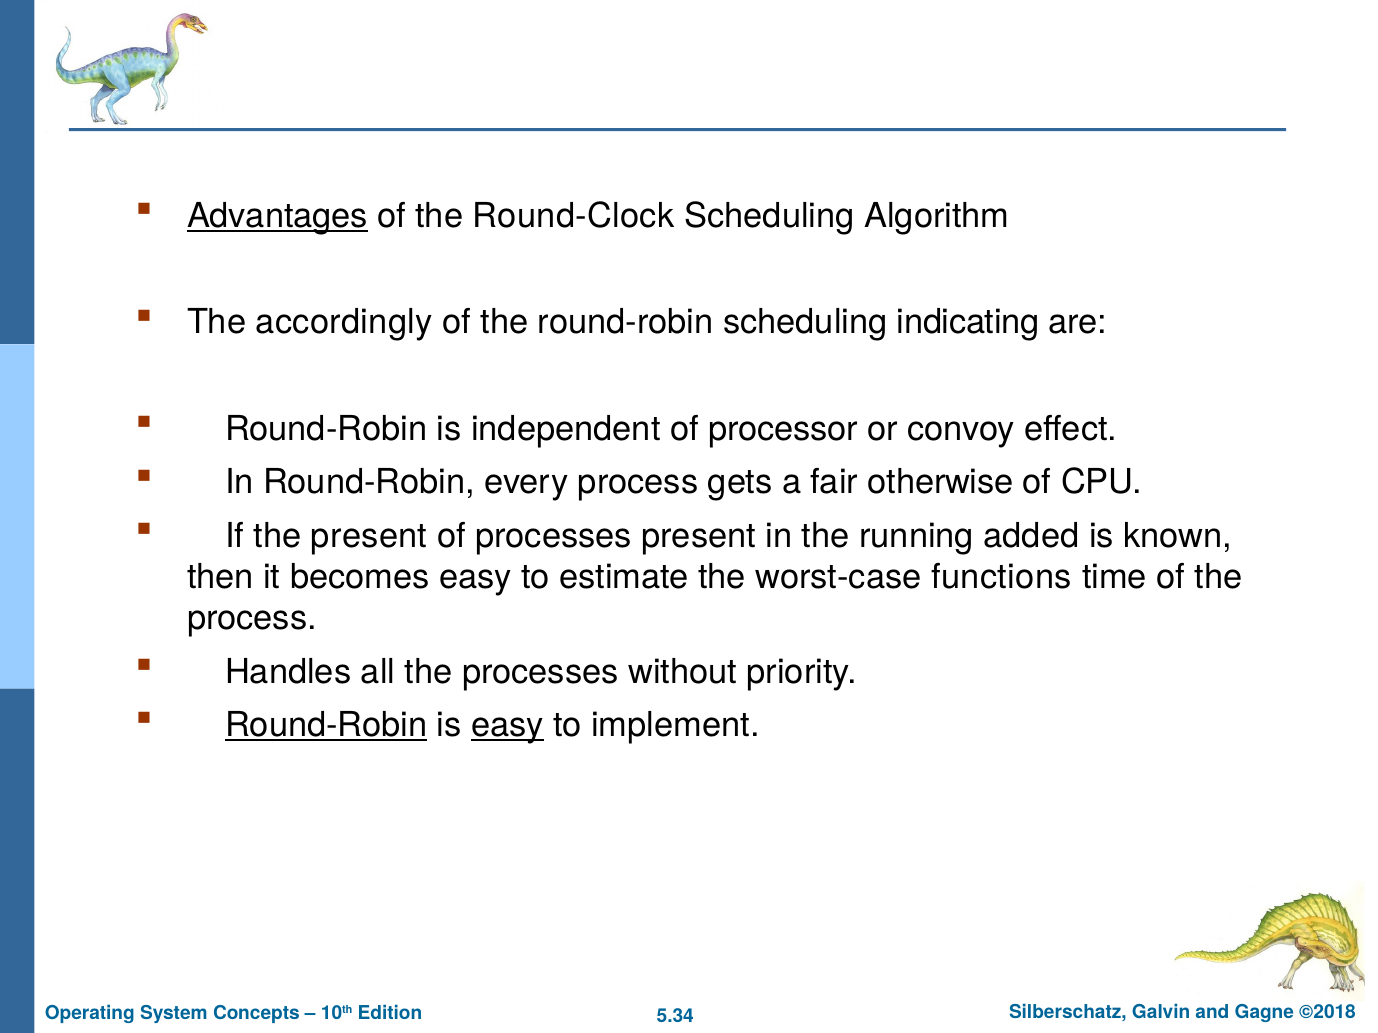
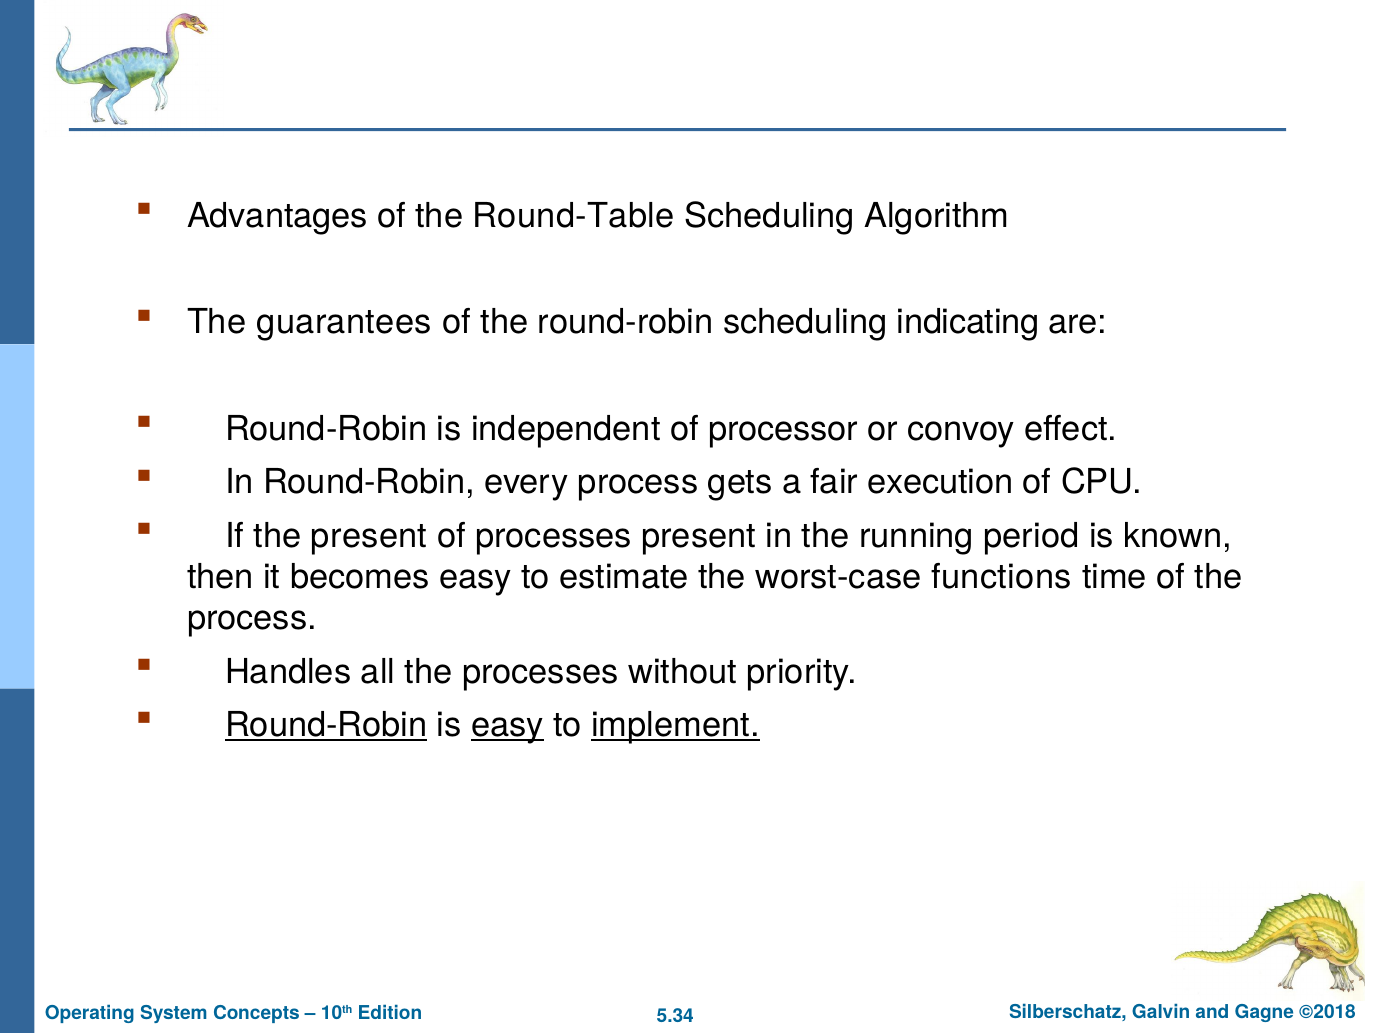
Advantages underline: present -> none (277, 216)
Round-Clock: Round-Clock -> Round-Table (574, 216)
accordingly: accordingly -> guarantees (344, 323)
otherwise: otherwise -> execution (941, 483)
added: added -> period (1032, 536)
implement underline: none -> present (676, 726)
